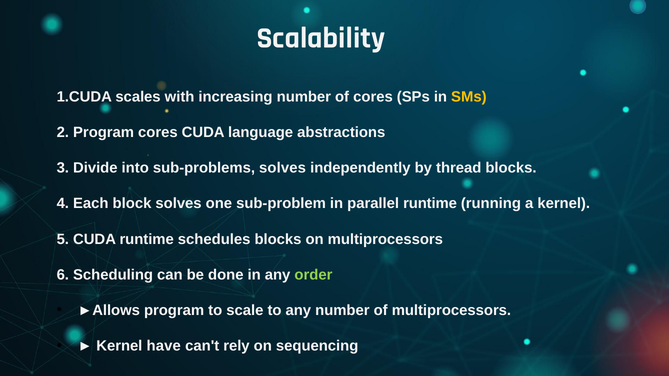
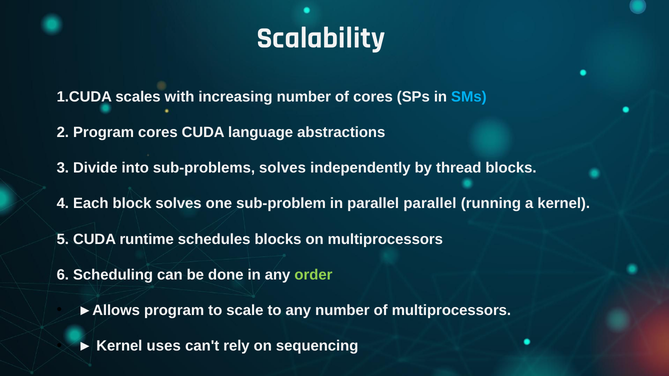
SMs colour: yellow -> light blue (469, 97)
parallel runtime: runtime -> parallel (430, 204)
have: have -> uses (164, 346)
